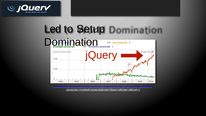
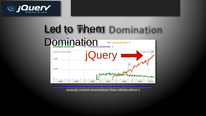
Setup: Setup -> Them (91, 29)
